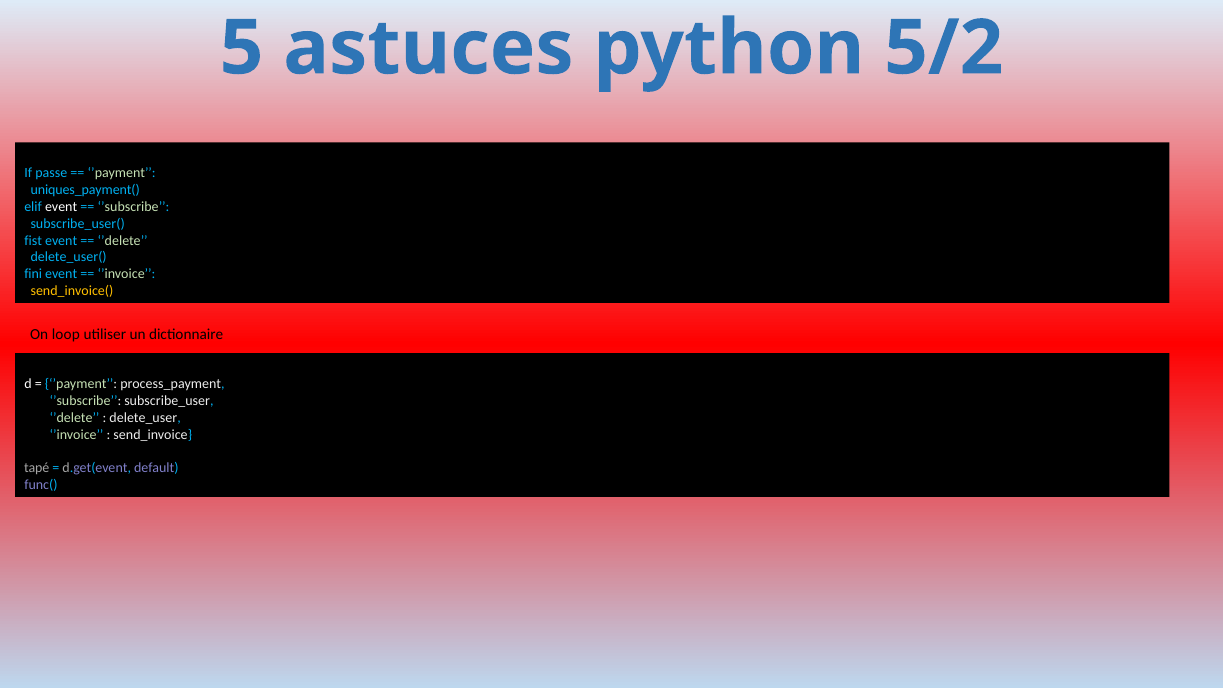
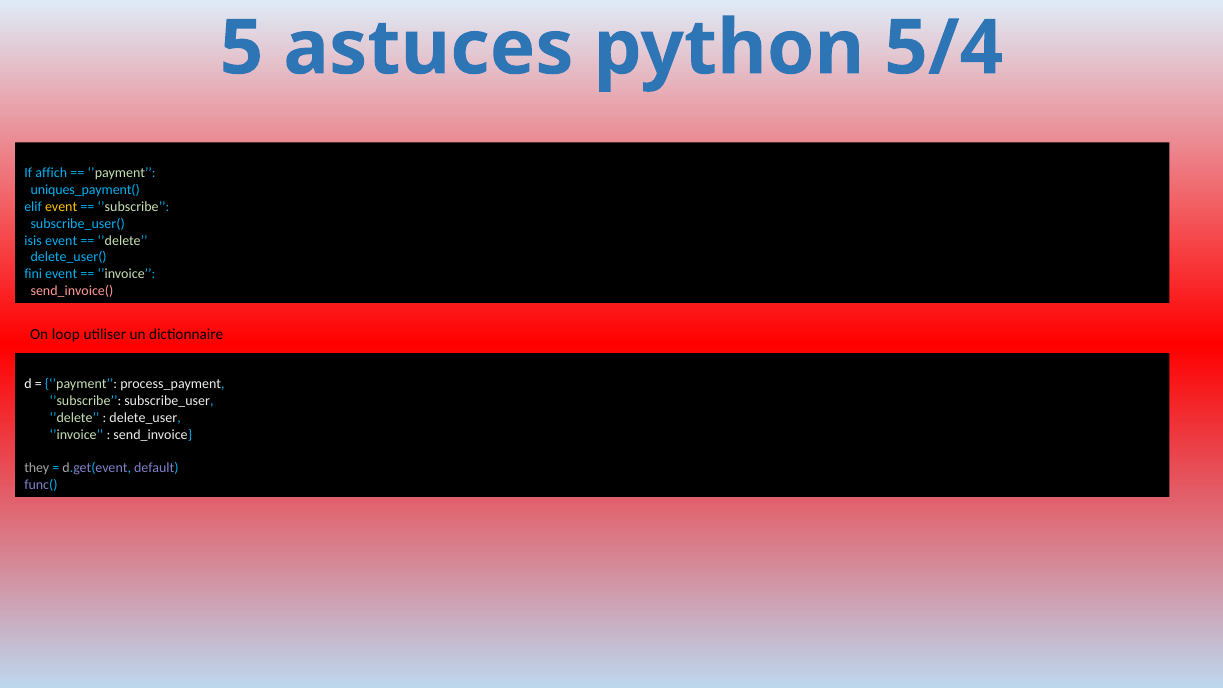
5/2: 5/2 -> 5/4 (944, 48)
passe: passe -> affich (51, 173)
event colour: white -> yellow (61, 207)
fist: fist -> isis (33, 241)
send_invoice( colour: yellow -> pink (72, 291)
tapé: tapé -> they (37, 468)
